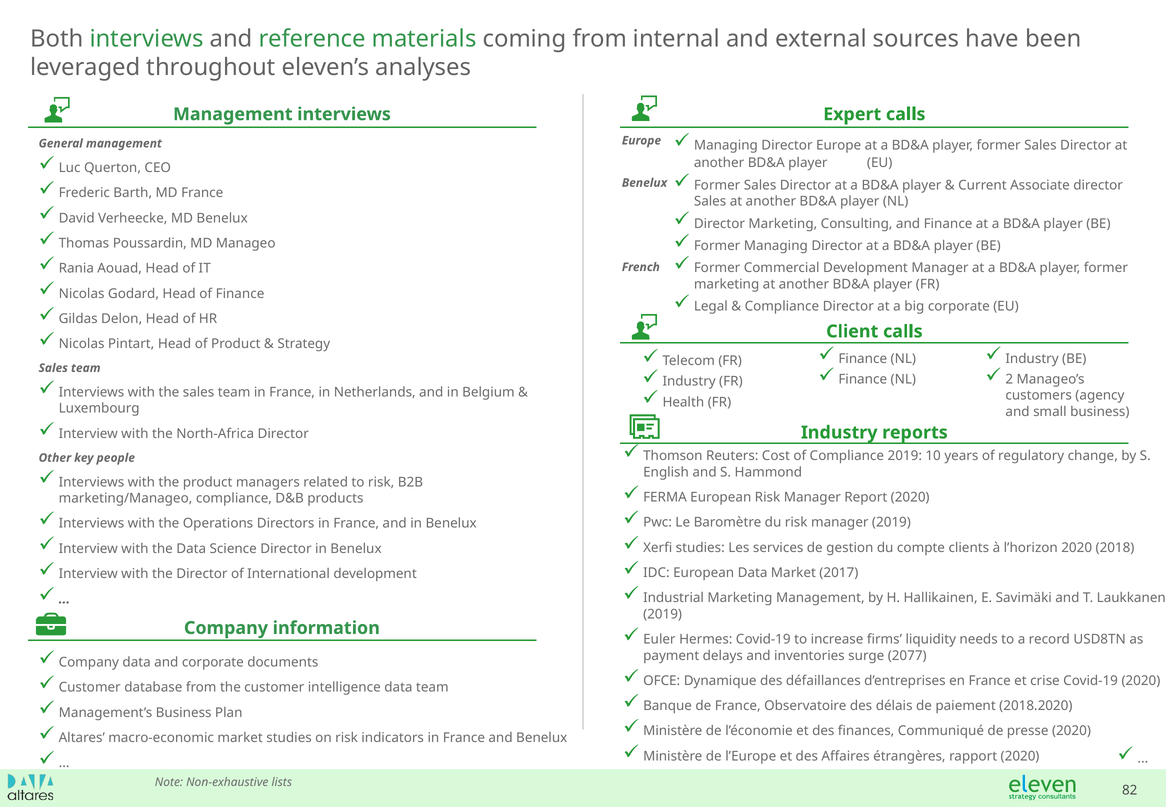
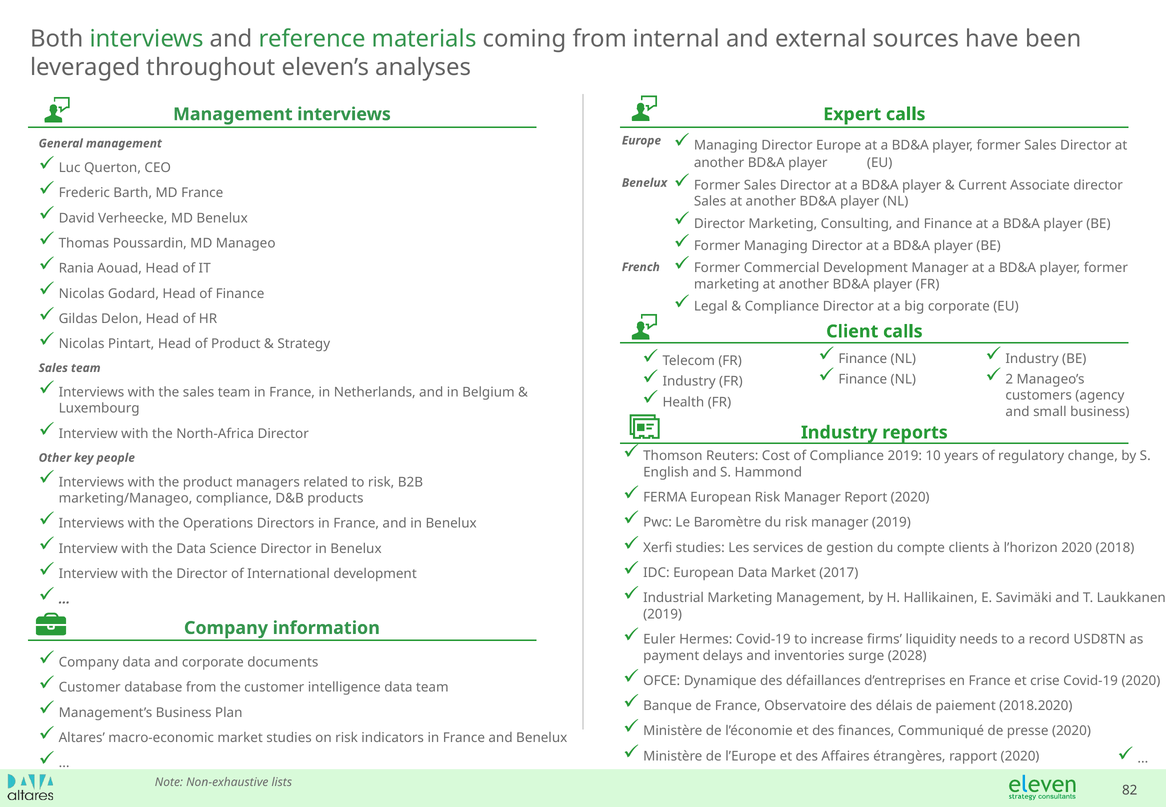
2077: 2077 -> 2028 (907, 656)
